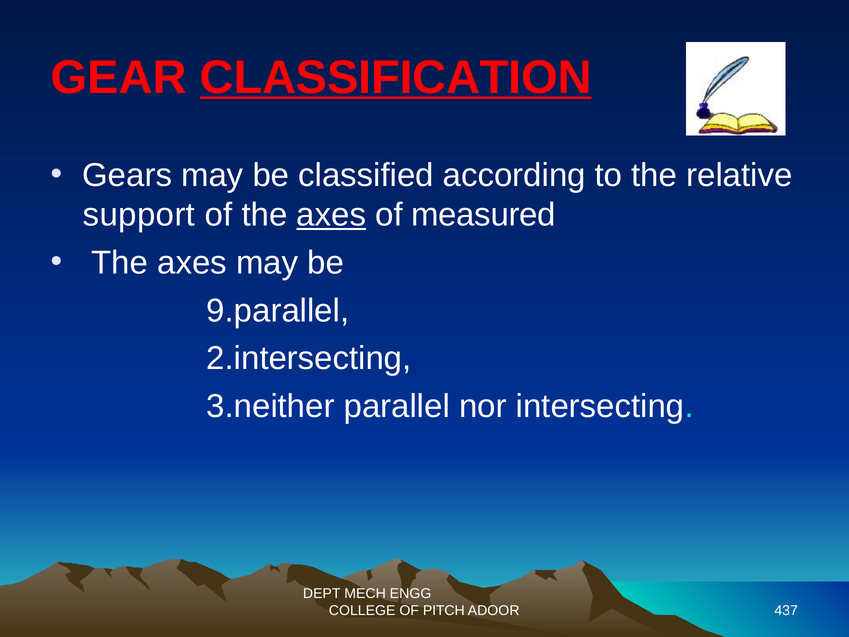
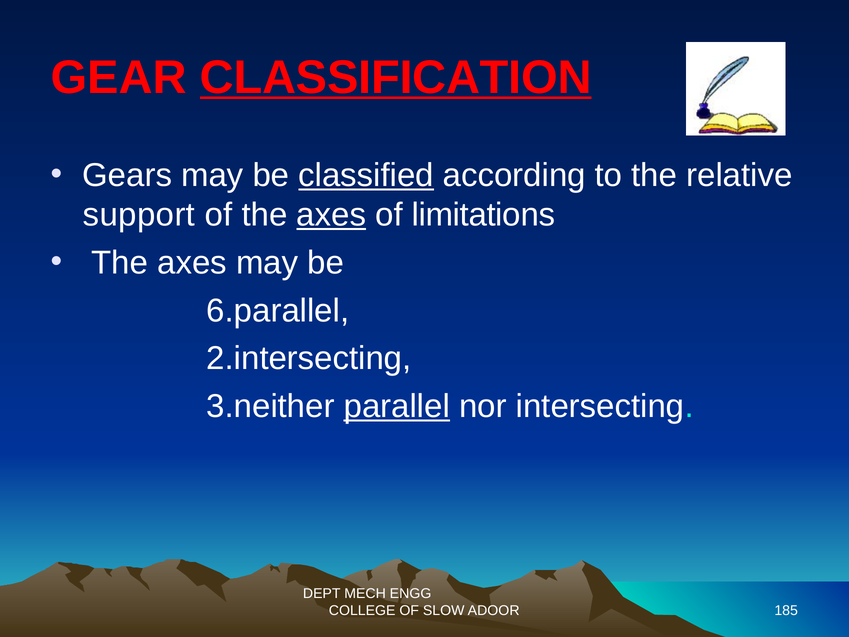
classified underline: none -> present (366, 175)
measured: measured -> limitations (483, 215)
9.parallel: 9.parallel -> 6.parallel (278, 310)
parallel underline: none -> present (397, 406)
PITCH: PITCH -> SLOW (444, 610)
437: 437 -> 185 (786, 610)
